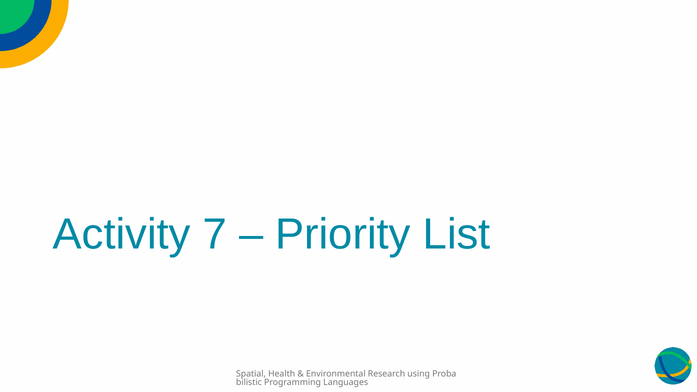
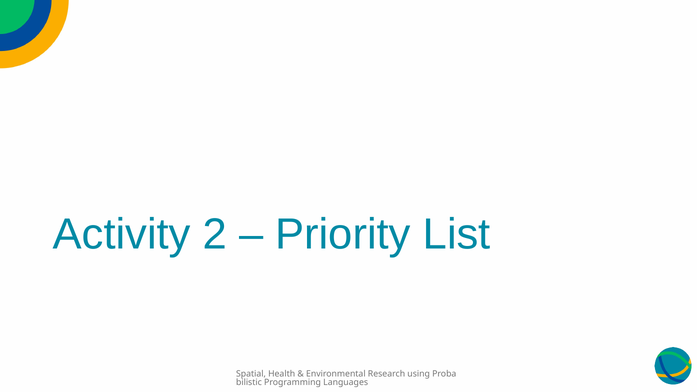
7: 7 -> 2 (215, 234)
